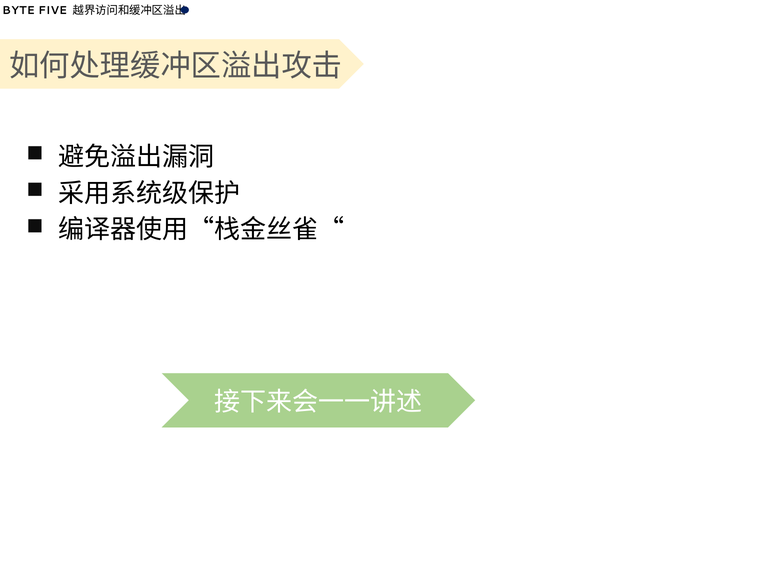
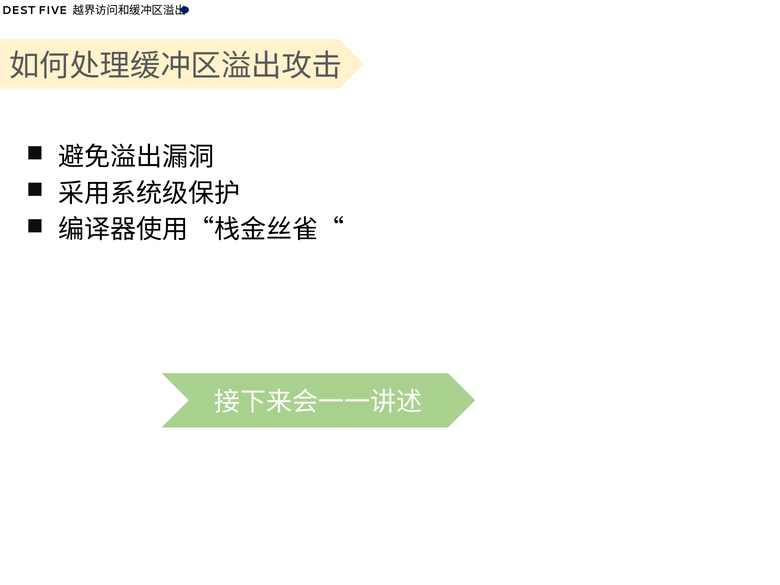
BYTE: BYTE -> DEST (19, 10)
